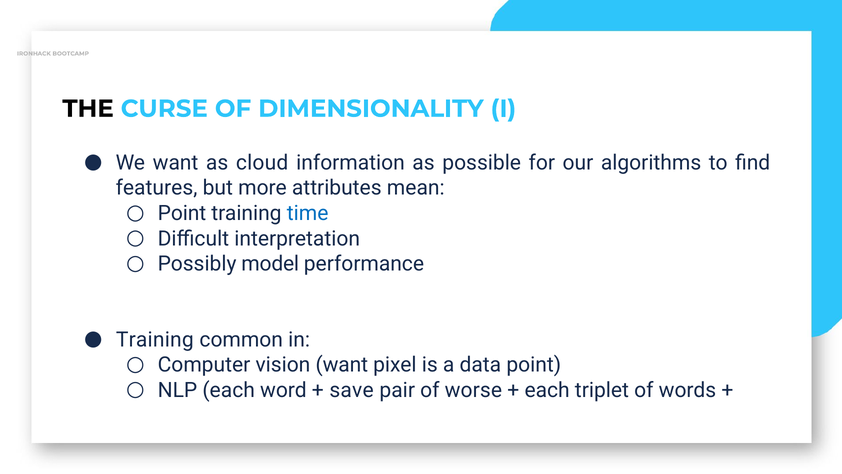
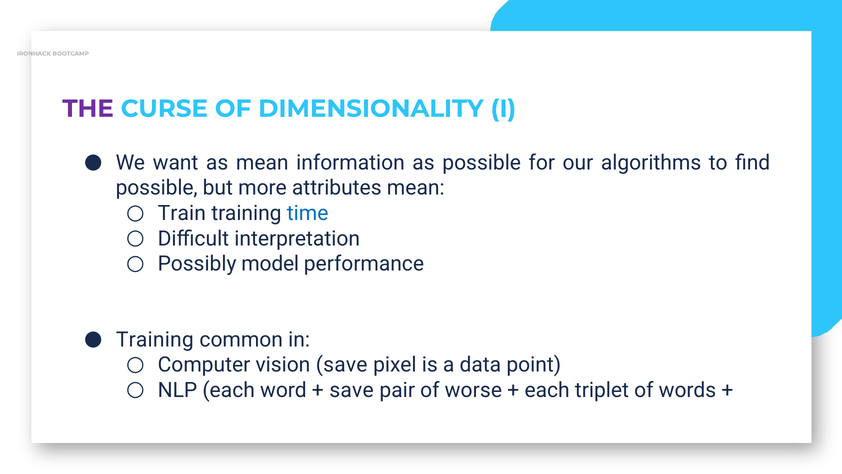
THE colour: black -> purple (88, 109)
as cloud: cloud -> mean (262, 163)
features: features -> possible (157, 188)
Point: Point -> Train (182, 213)
vision want: want -> save (342, 365)
